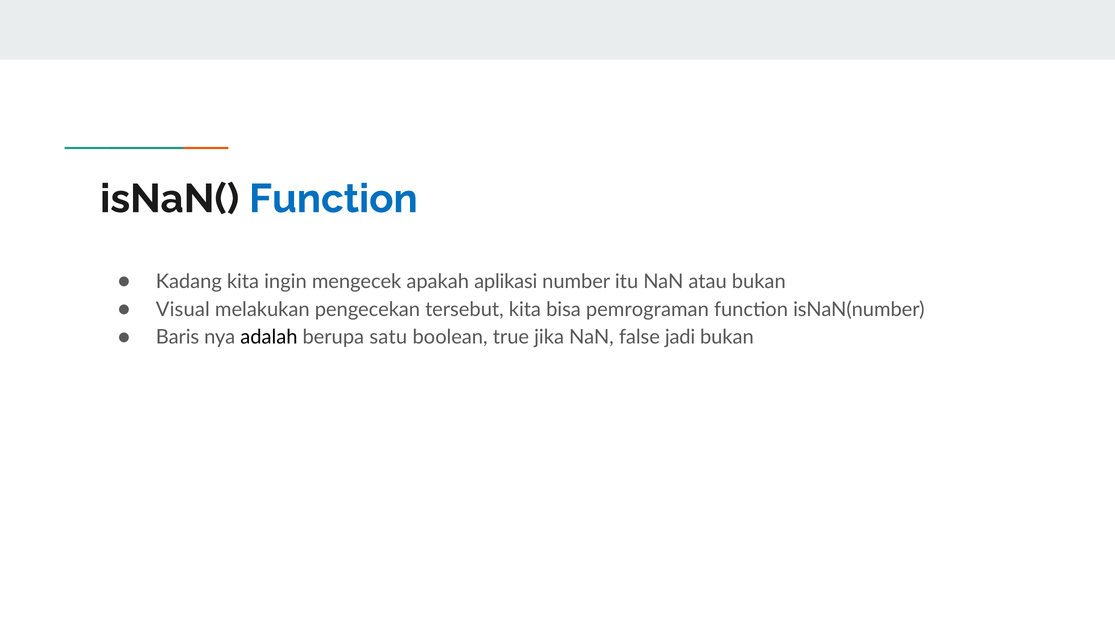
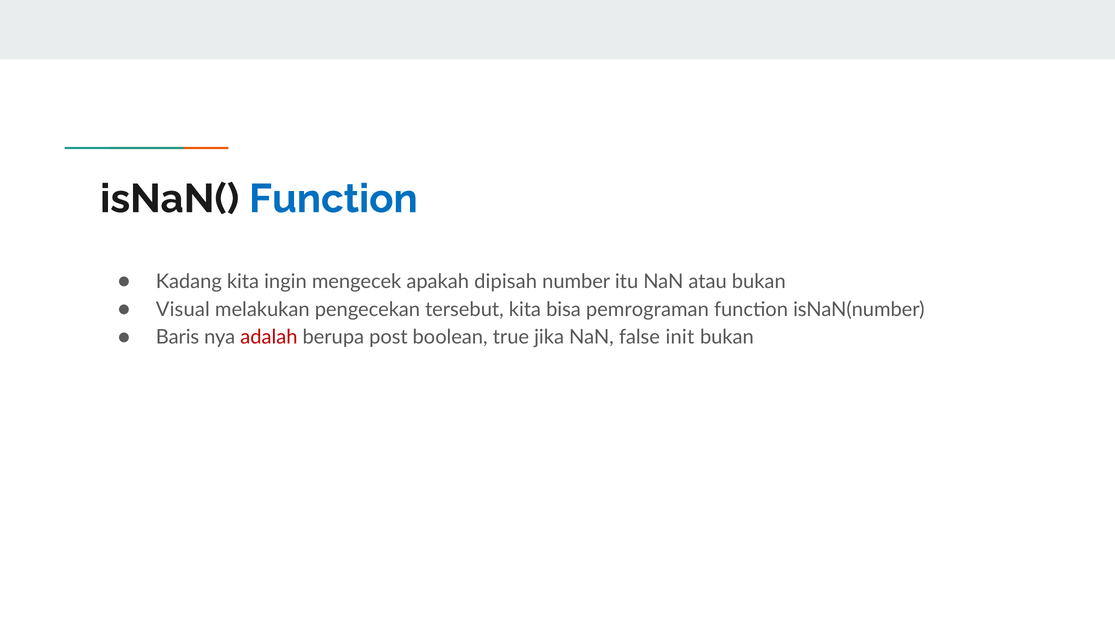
aplikasi: aplikasi -> dipisah (506, 282)
adalah colour: black -> red (269, 337)
satu: satu -> post (388, 337)
jadi: jadi -> init (680, 337)
